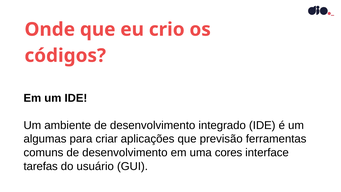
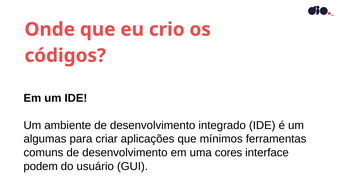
previsão: previsão -> mínimos (221, 139)
tarefas: tarefas -> podem (41, 166)
